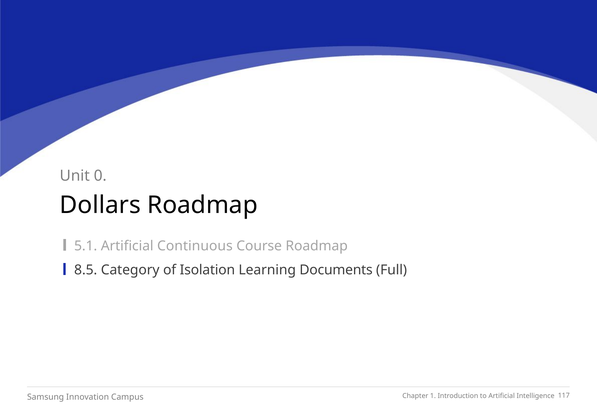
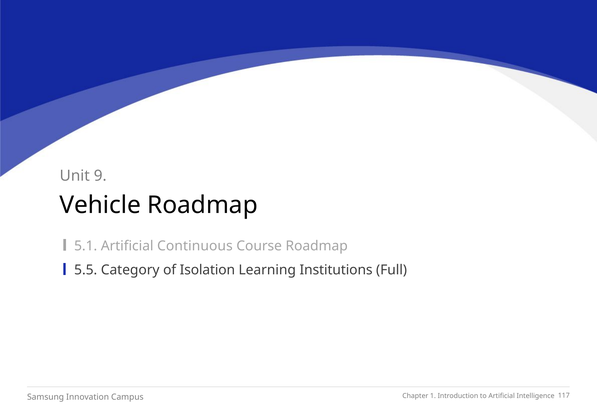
0: 0 -> 9 (100, 176)
Dollars: Dollars -> Vehicle (100, 205)
8.5: 8.5 -> 5.5 (86, 270)
Documents: Documents -> Institutions (336, 270)
